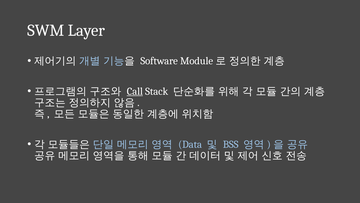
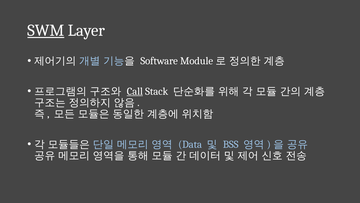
SWM underline: none -> present (46, 30)
